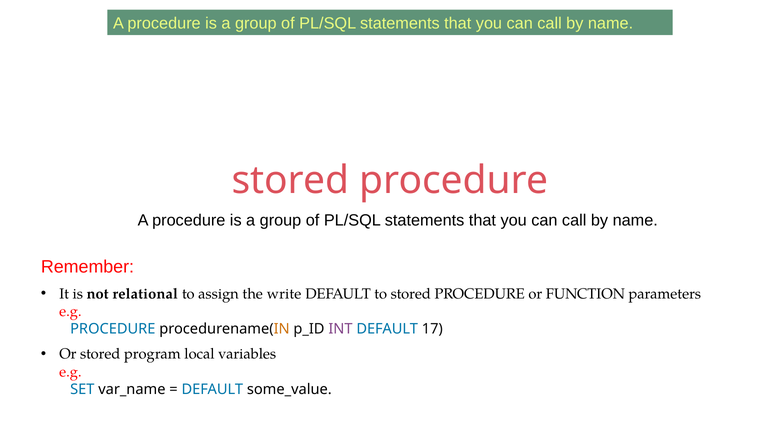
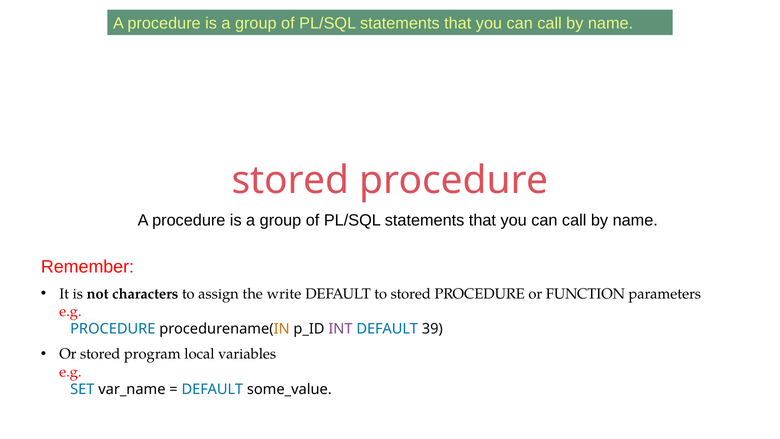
relational: relational -> characters (145, 294)
17: 17 -> 39 (432, 329)
